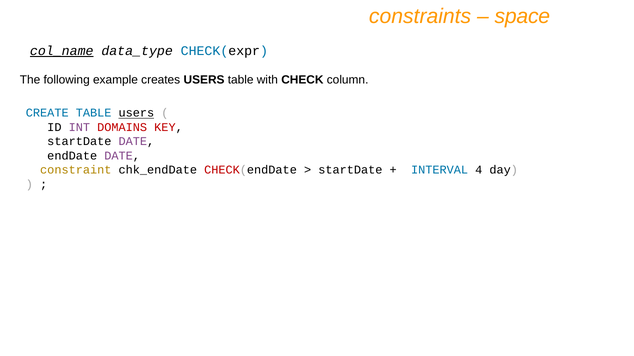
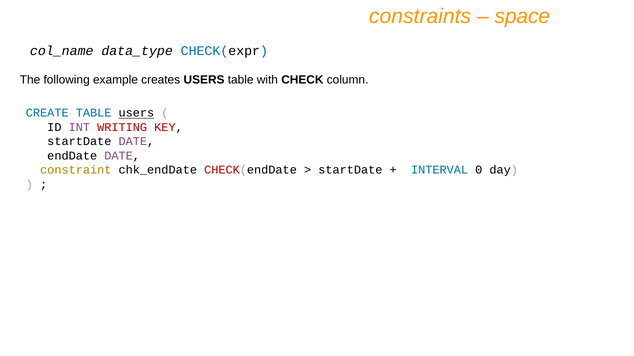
col_name underline: present -> none (62, 51)
DOMAINS: DOMAINS -> WRITING (122, 128)
4: 4 -> 0 (479, 170)
